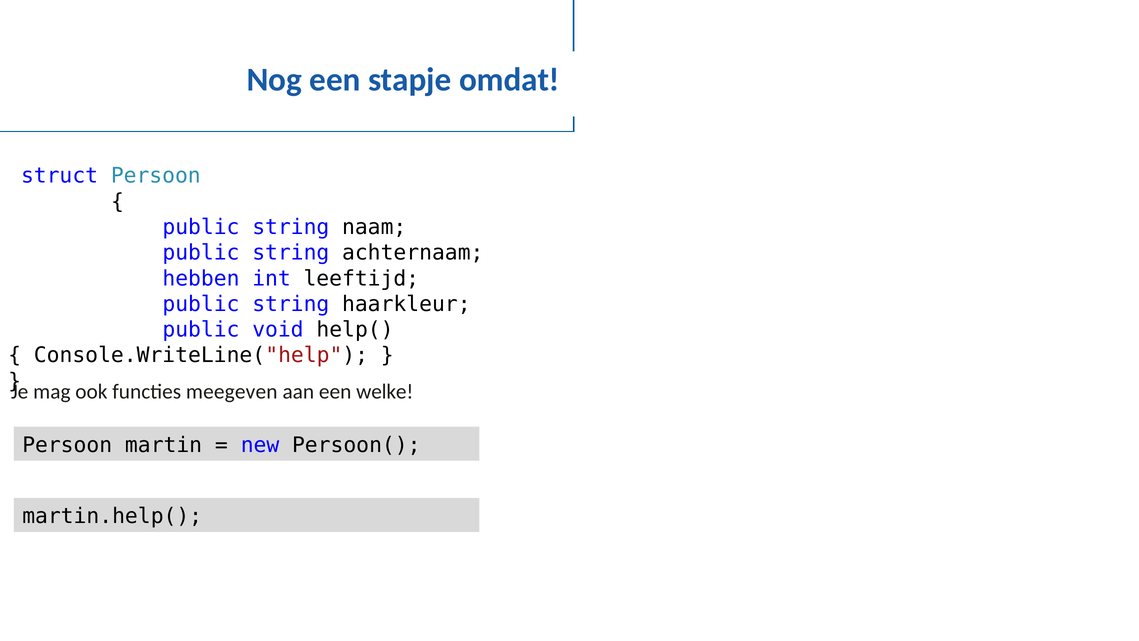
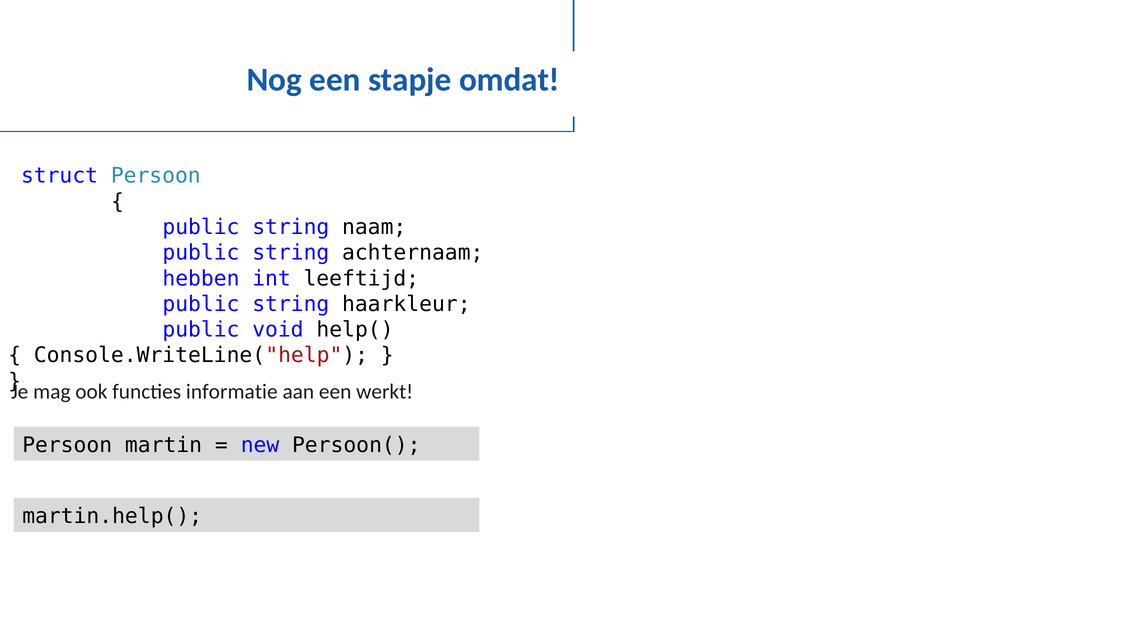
meegeven: meegeven -> informatie (232, 391)
welke: welke -> werkt (385, 391)
